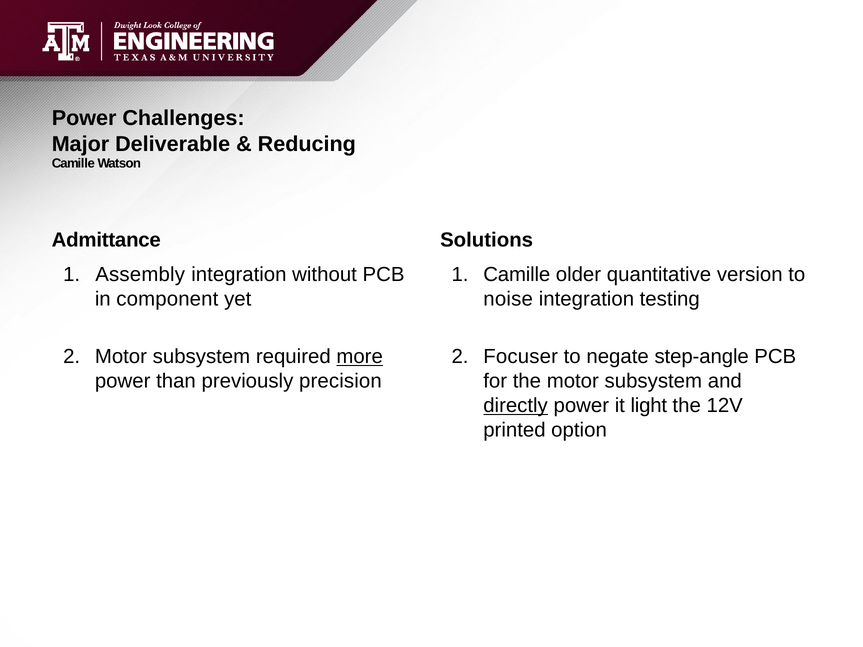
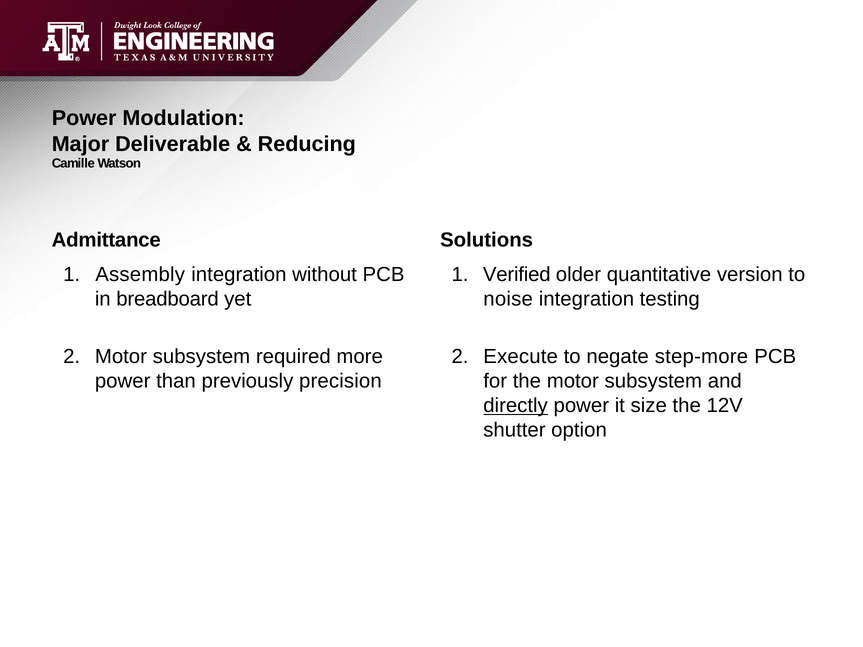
Challenges: Challenges -> Modulation (184, 118)
Camille: Camille -> Verified (517, 275)
component: component -> breadboard (168, 299)
more underline: present -> none (360, 357)
Focuser: Focuser -> Execute (521, 357)
step-angle: step-angle -> step-more (701, 357)
light: light -> size (649, 406)
printed: printed -> shutter (514, 430)
